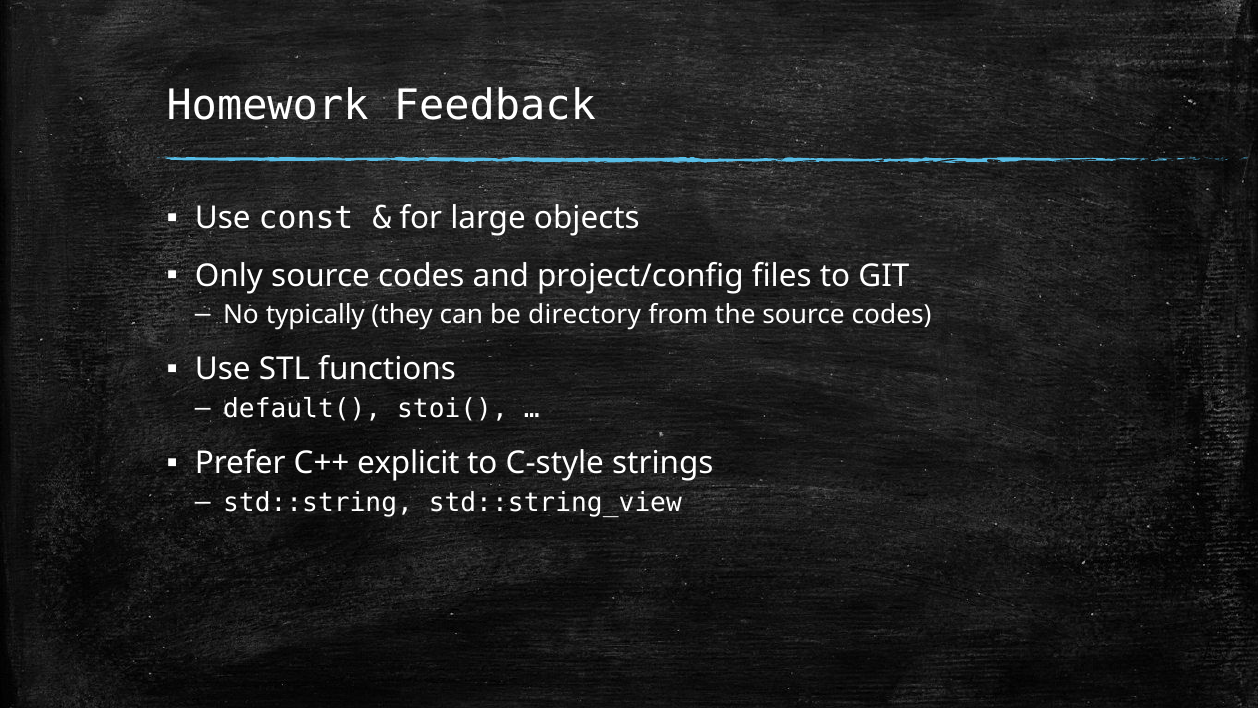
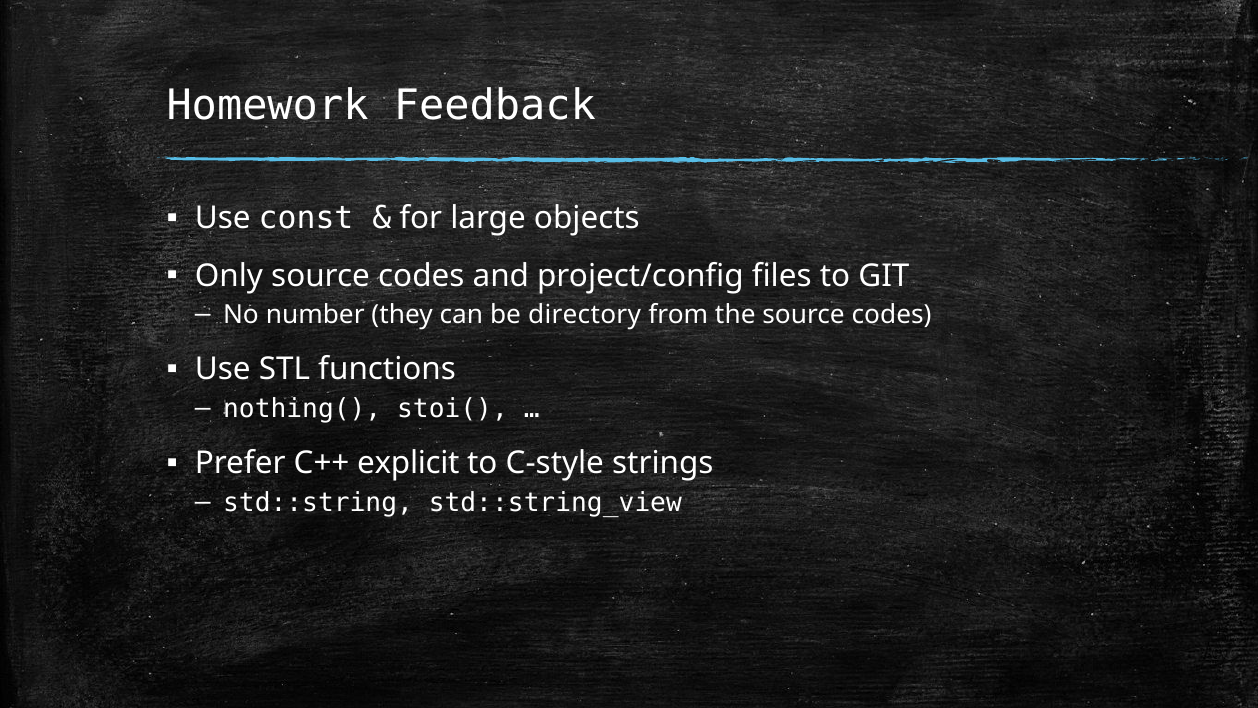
typically: typically -> number (315, 315)
default(: default( -> nothing( (302, 409)
